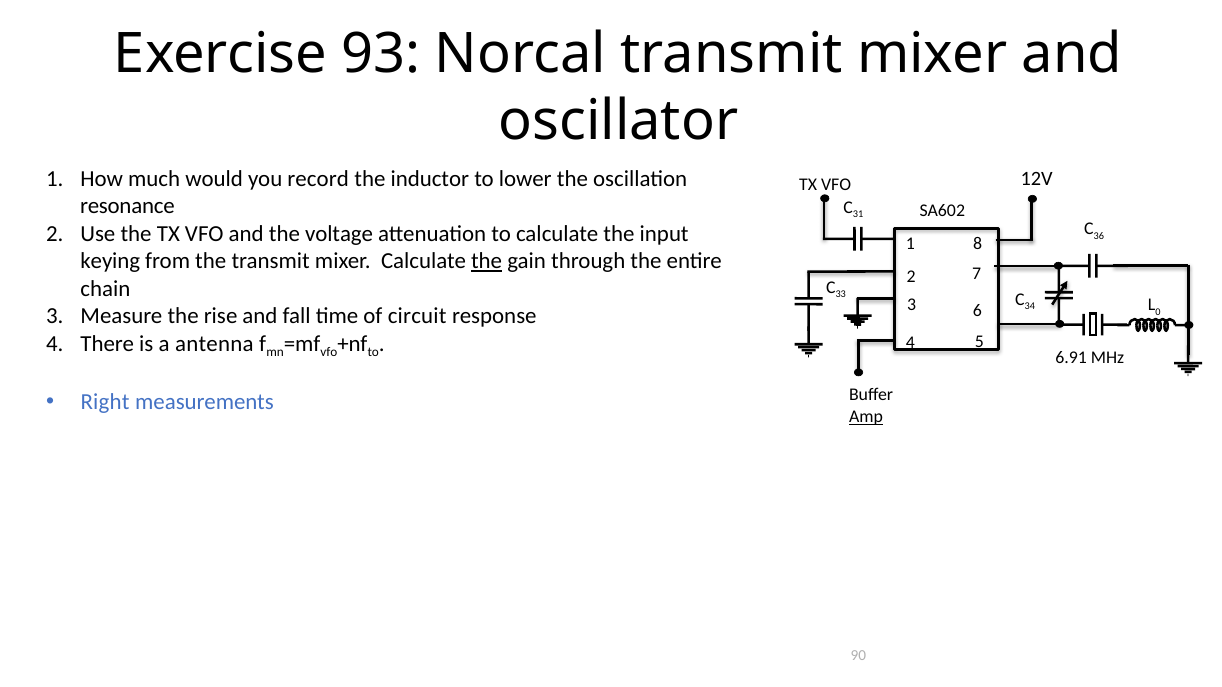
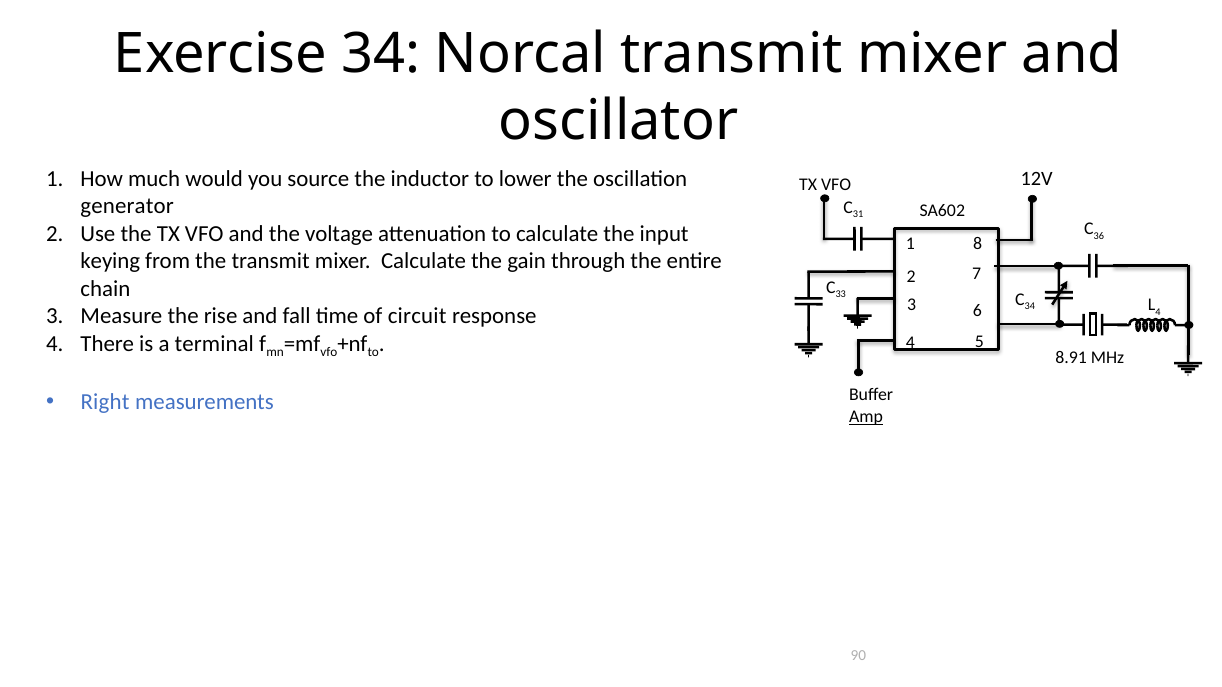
Exercise 93: 93 -> 34 (381, 54)
record: record -> source (318, 179)
resonance: resonance -> generator (127, 206)
the underline: present -> none (487, 261)
0: 0 -> 4 (1158, 312)
antenna: antenna -> terminal (214, 344)
6.91: 6.91 -> 8.91 (1071, 358)
